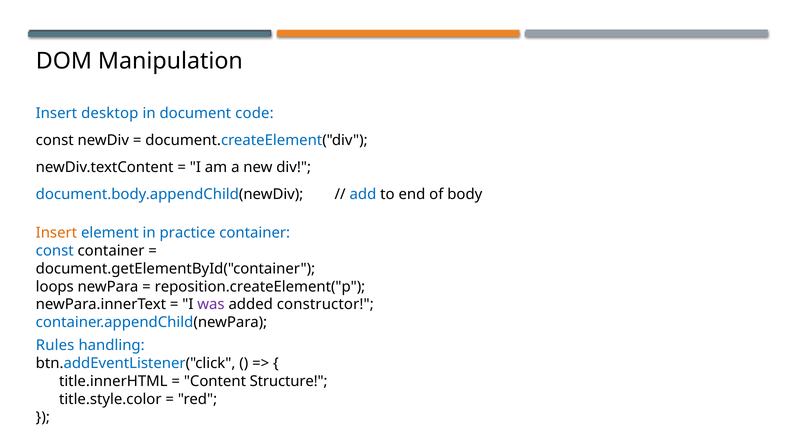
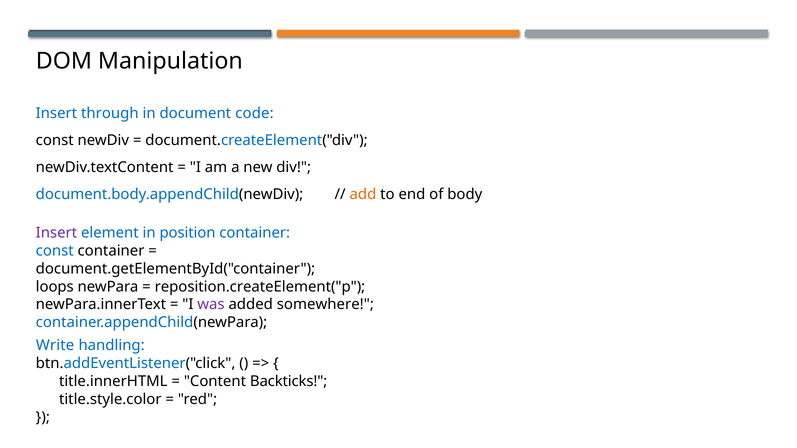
desktop: desktop -> through (110, 114)
add colour: blue -> orange (363, 194)
Insert colour: orange -> purple (56, 233)
practice: practice -> position (188, 233)
constructor: constructor -> somewhere (325, 305)
Rules: Rules -> Write (55, 346)
Structure: Structure -> Backticks (289, 382)
